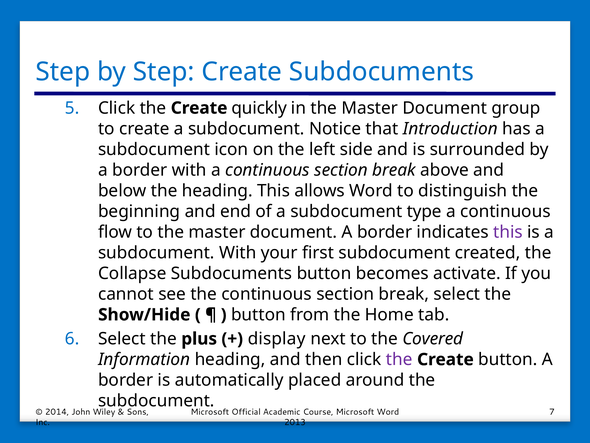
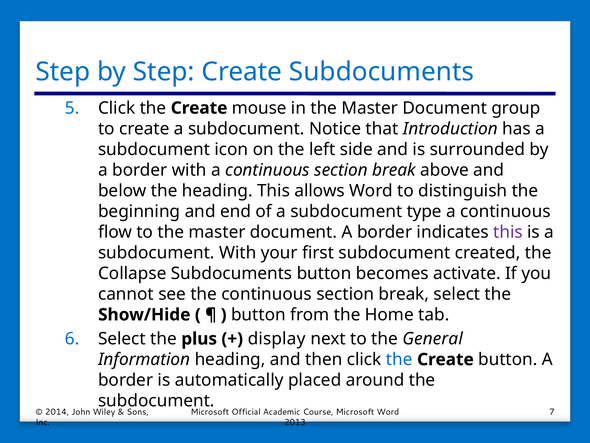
quickly: quickly -> mouse (259, 108)
Covered: Covered -> General (433, 338)
the colour: purple -> blue (399, 359)
